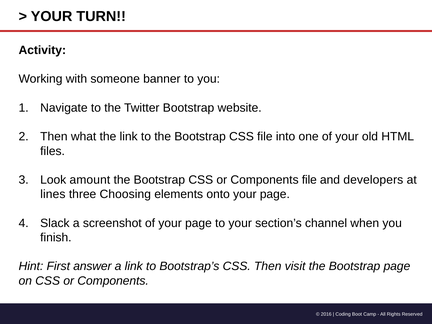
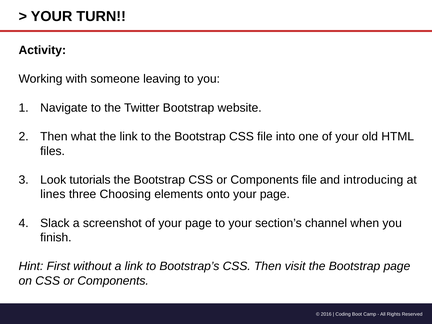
banner: banner -> leaving (162, 79)
amount: amount -> tutorials (90, 180)
developers: developers -> introducing (373, 180)
answer: answer -> without (92, 266)
